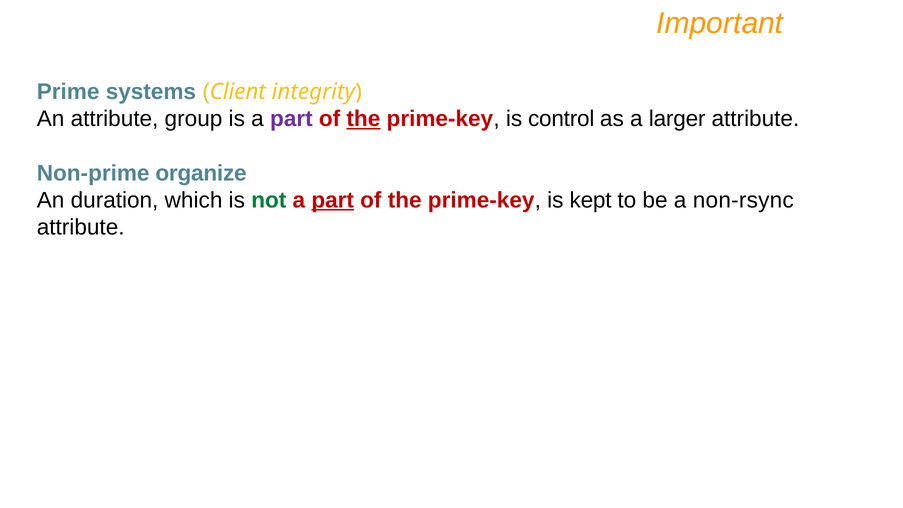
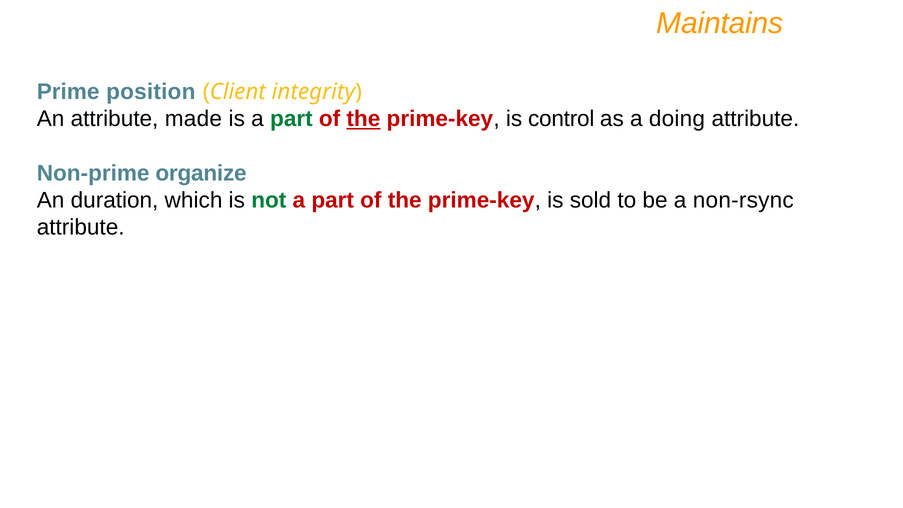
Important: Important -> Maintains (720, 24)
systems: systems -> position (151, 92)
group: group -> made (193, 119)
part colour: purple -> green (291, 119)
larger: larger -> doing (677, 119)
part underline: present -> none (333, 200)
kept: kept -> sold (590, 200)
